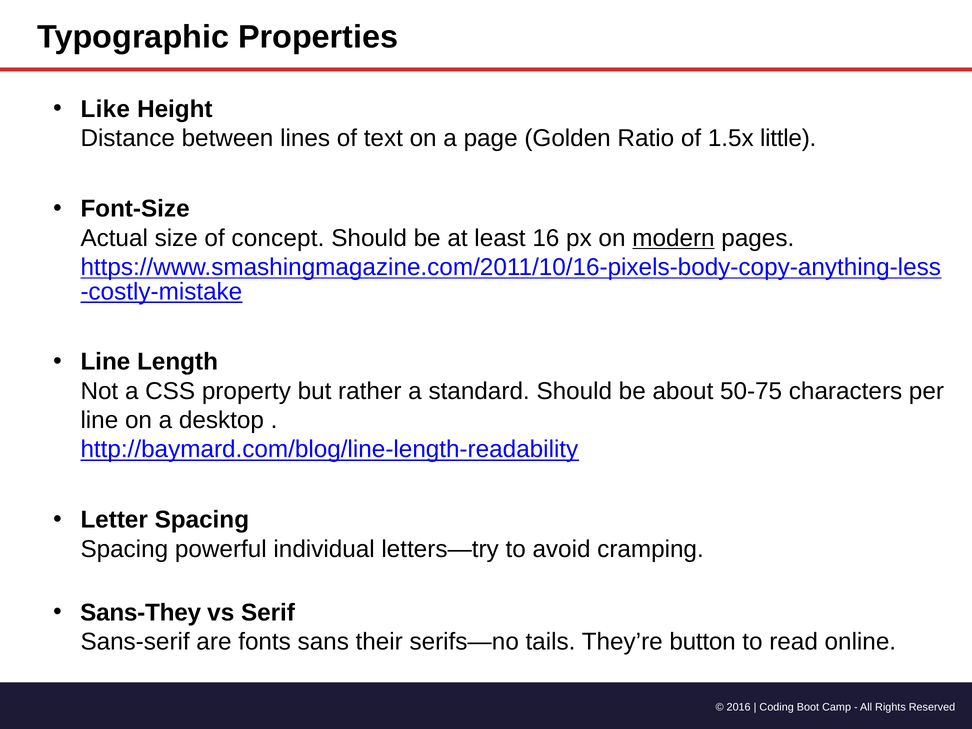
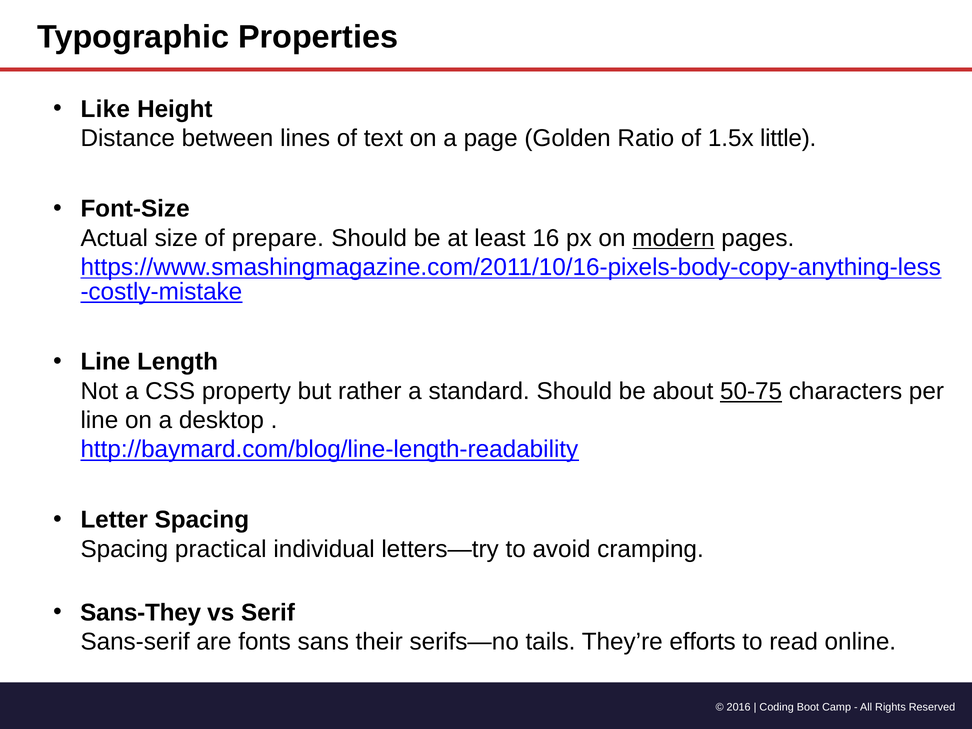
concept: concept -> prepare (278, 238)
50-75 underline: none -> present (751, 391)
powerful: powerful -> practical (221, 549)
button: button -> efforts (703, 642)
